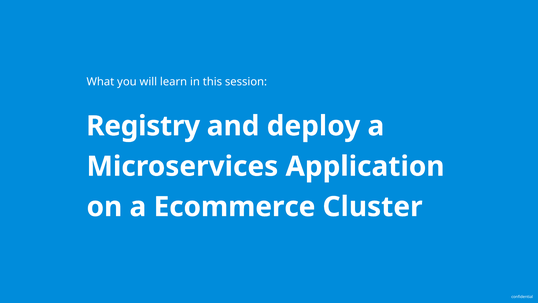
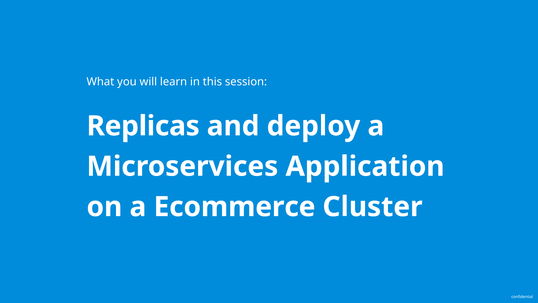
Registry: Registry -> Replicas (143, 126)
